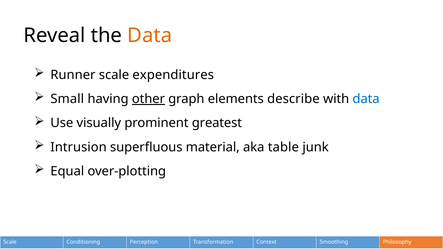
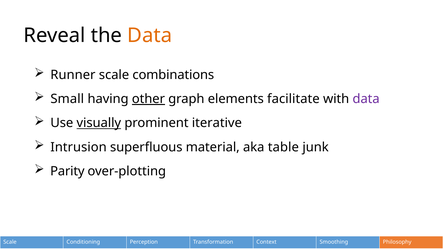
expenditures: expenditures -> combinations (173, 75)
describe: describe -> facilitate (293, 99)
data colour: blue -> purple (366, 99)
visually underline: none -> present (99, 123)
greatest: greatest -> iterative (217, 123)
Equal: Equal -> Parity (67, 171)
